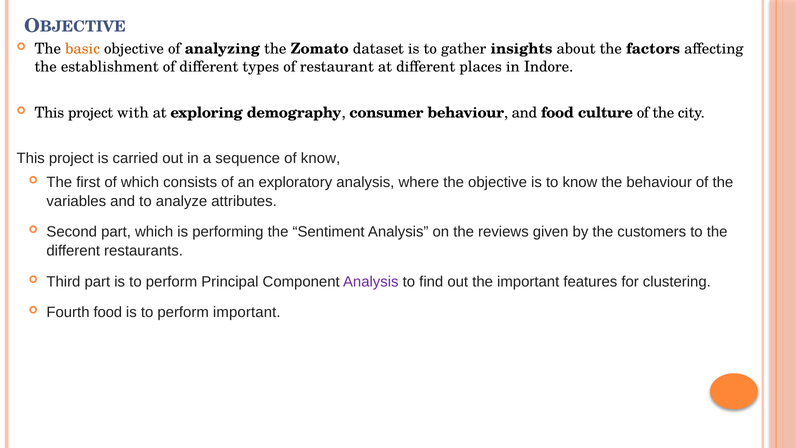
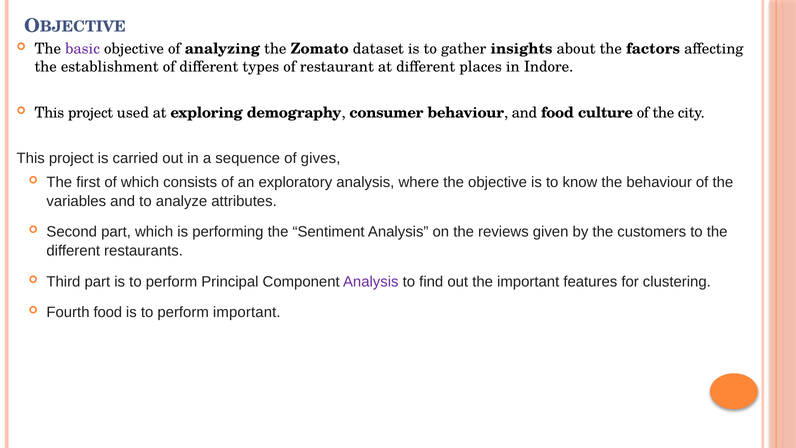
basic colour: orange -> purple (83, 49)
with: with -> used (133, 113)
of know: know -> gives (321, 158)
